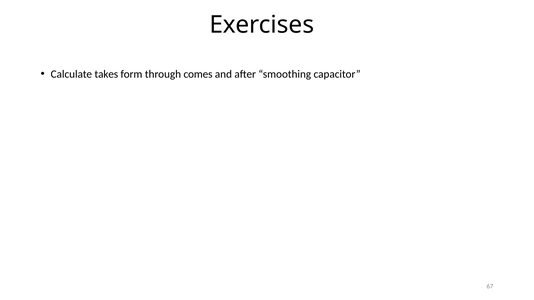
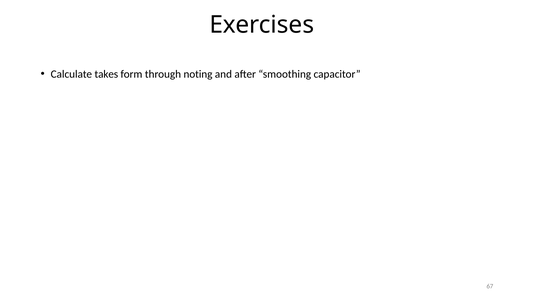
comes: comes -> noting (198, 74)
